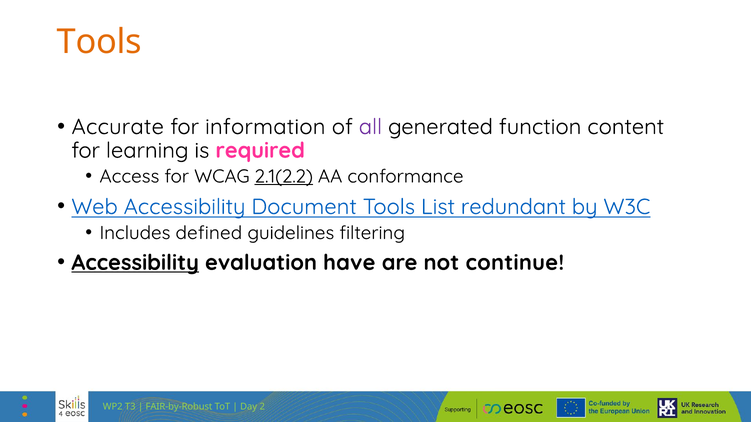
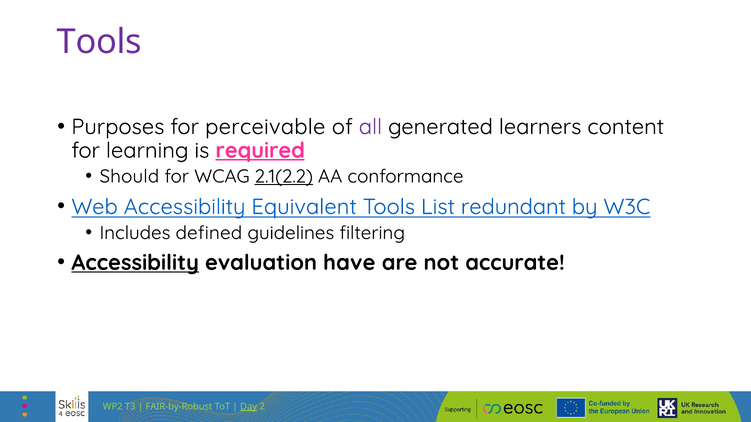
Tools colour: orange -> purple (99, 42)
Accurate: Accurate -> Purposes (118, 127)
information: information -> perceivable (265, 127)
function: function -> learners (540, 127)
required underline: none -> present (260, 151)
Access: Access -> Should (129, 177)
Document: Document -> Equivalent (304, 207)
continue: continue -> accurate (515, 263)
Day underline: none -> present (249, 407)
